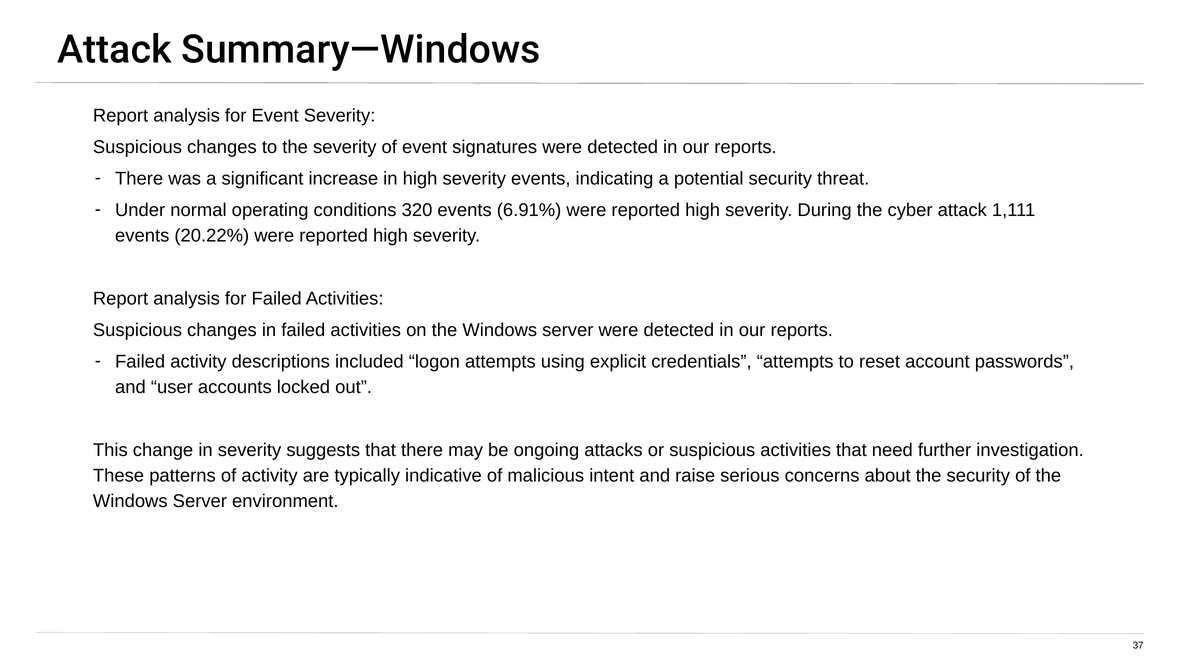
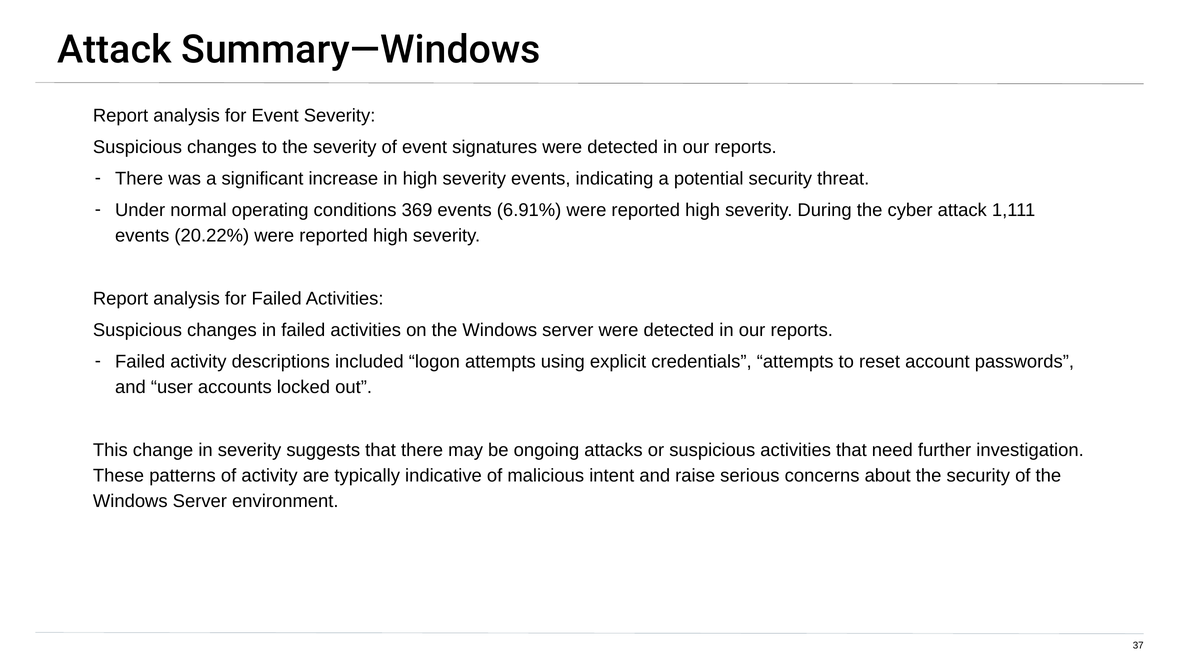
320: 320 -> 369 (417, 210)
